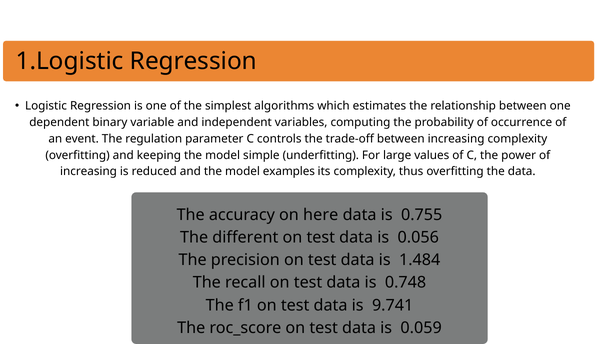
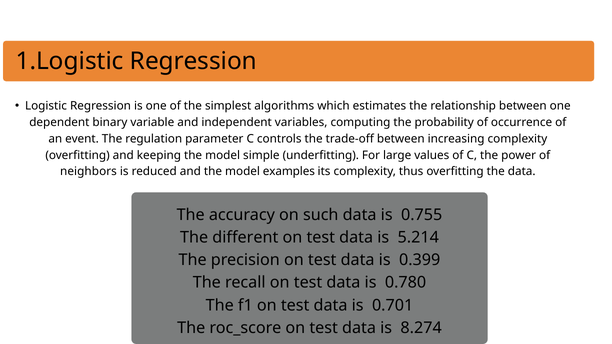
increasing: increasing -> neighbors (88, 172)
here: here -> such (321, 215)
0.056: 0.056 -> 5.214 (418, 238)
1.484: 1.484 -> 0.399 (420, 260)
0.748: 0.748 -> 0.780 (406, 283)
9.741: 9.741 -> 0.701 (393, 305)
0.059: 0.059 -> 8.274 (421, 328)
